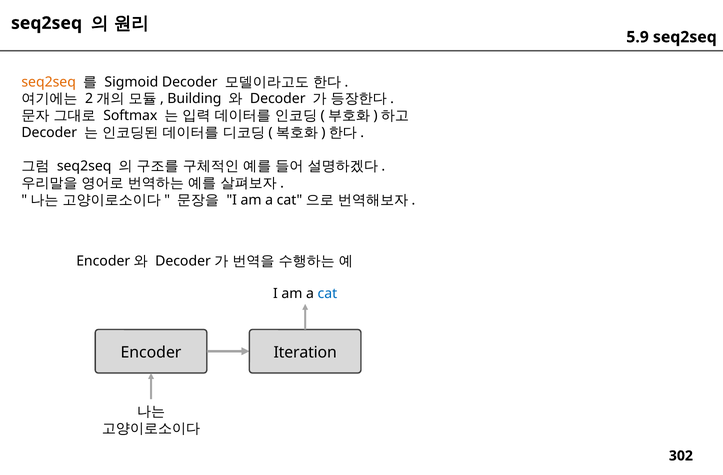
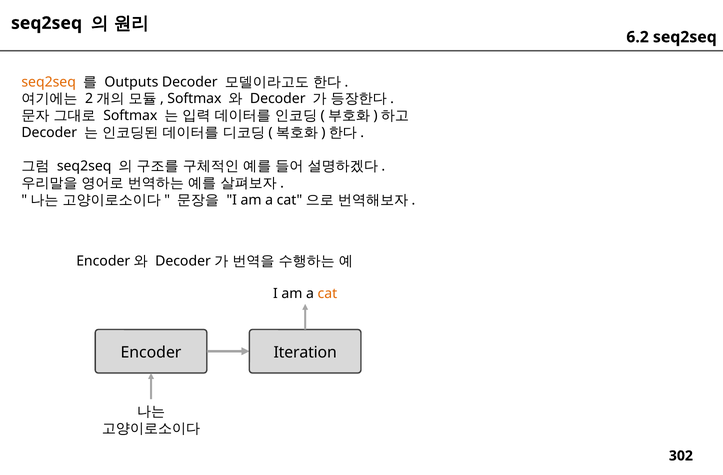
5.9: 5.9 -> 6.2 (638, 37)
Sigmoid: Sigmoid -> Outputs (131, 82)
Building: Building -> Softmax (194, 99)
cat colour: blue -> orange (327, 293)
